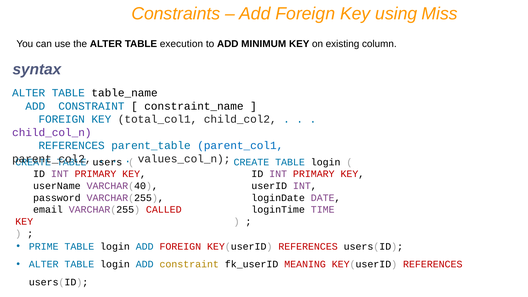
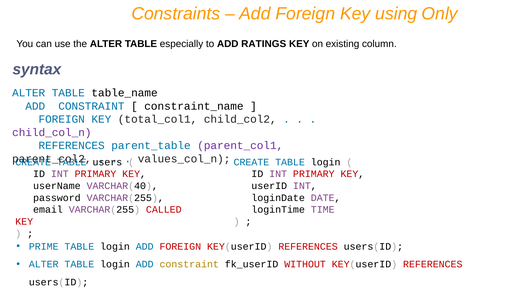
Miss: Miss -> Only (440, 14)
execution: execution -> especially (182, 44)
MINIMUM: MINIMUM -> RATINGS (264, 44)
parent_col1 colour: blue -> purple (240, 146)
MEANING: MEANING -> WITHOUT (305, 264)
